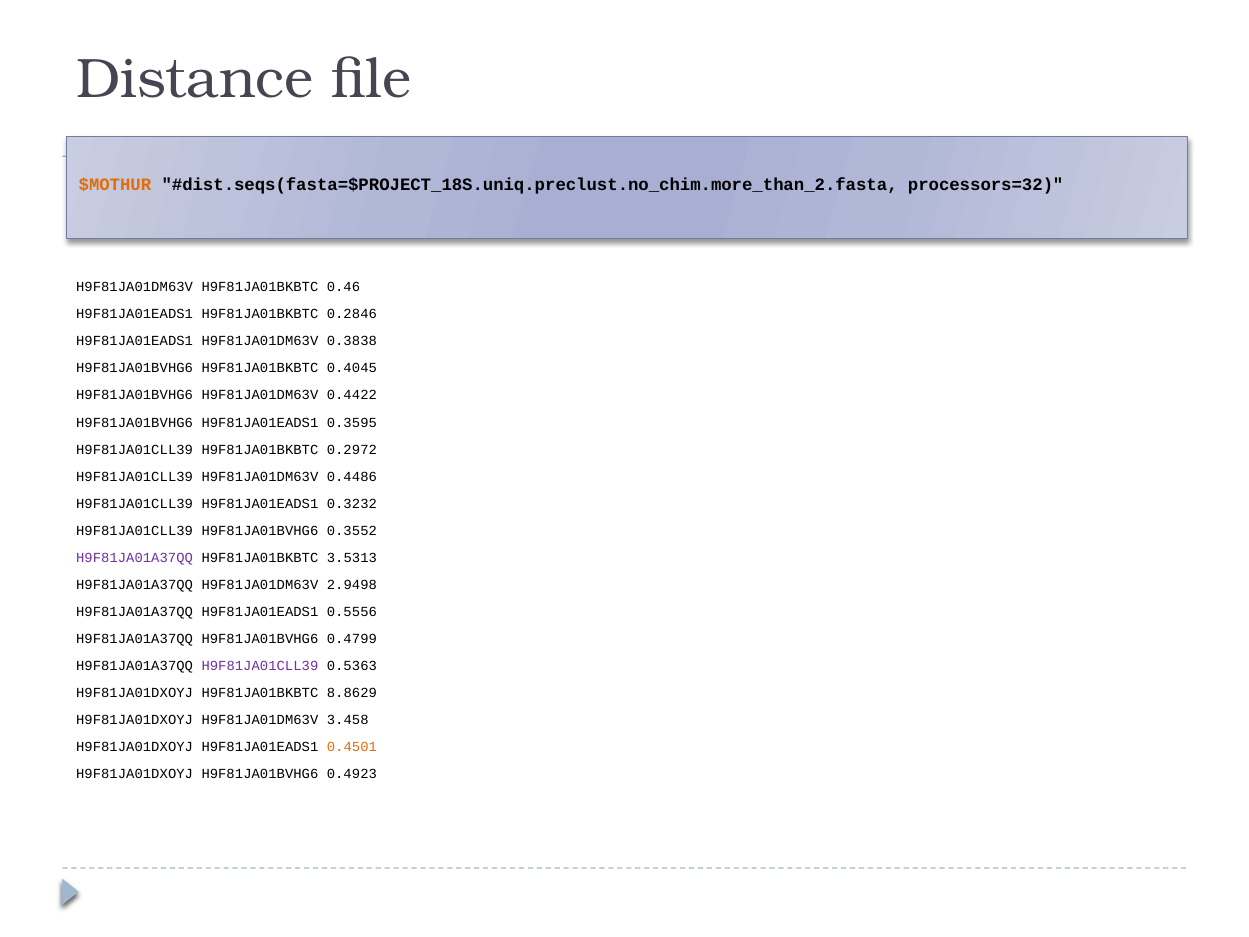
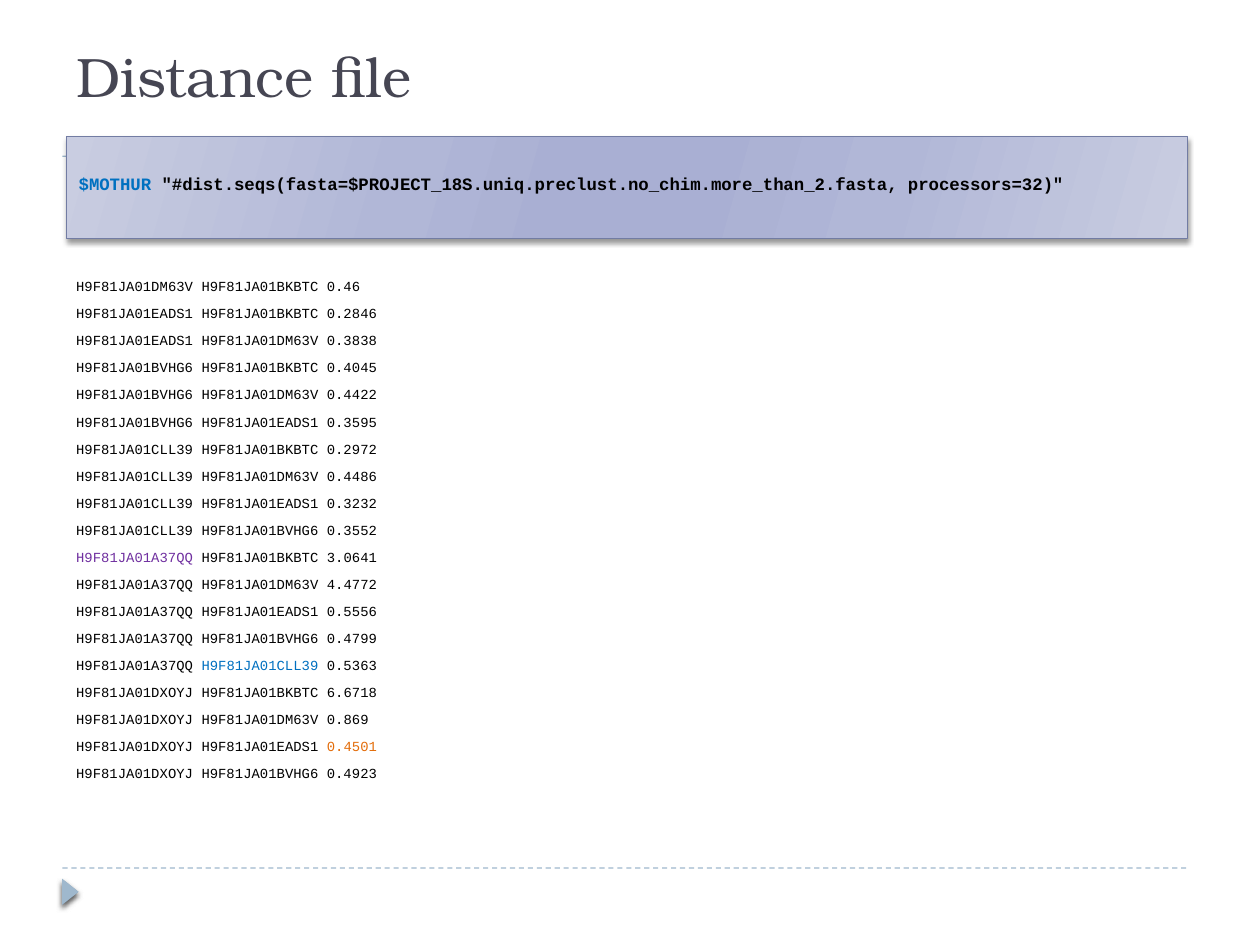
$MOTHUR colour: orange -> blue (115, 185)
3.5313: 3.5313 -> 3.0641 (352, 558)
2.9498: 2.9498 -> 4.4772 (352, 585)
H9F81JA01CLL39 colour: purple -> blue (260, 666)
8.8629: 8.8629 -> 6.6718 (352, 693)
3.458: 3.458 -> 0.869 (348, 720)
